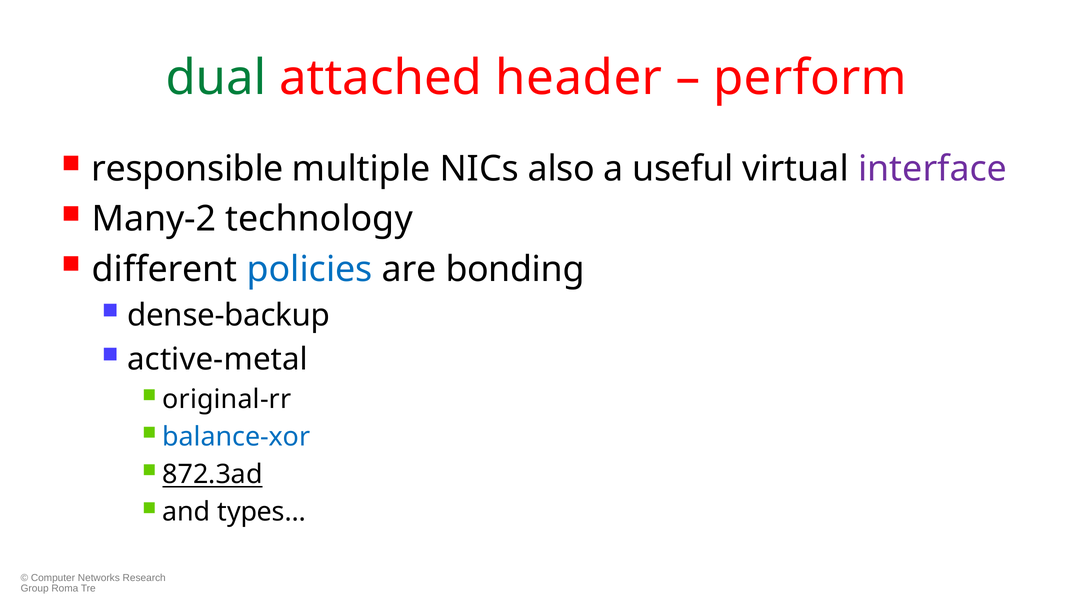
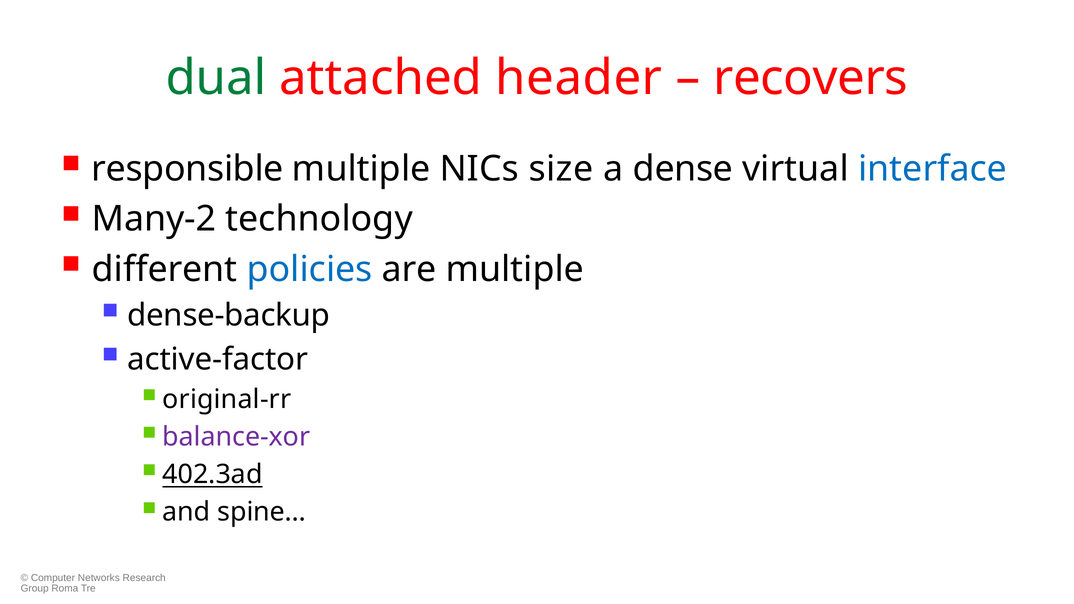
perform: perform -> recovers (811, 78)
also: also -> size (561, 169)
useful: useful -> dense (683, 169)
interface colour: purple -> blue (933, 169)
are bonding: bonding -> multiple (515, 269)
active-metal: active-metal -> active-factor (218, 359)
balance-xor colour: blue -> purple (236, 437)
872.3ad: 872.3ad -> 402.3ad (212, 475)
types…: types… -> spine… (262, 512)
